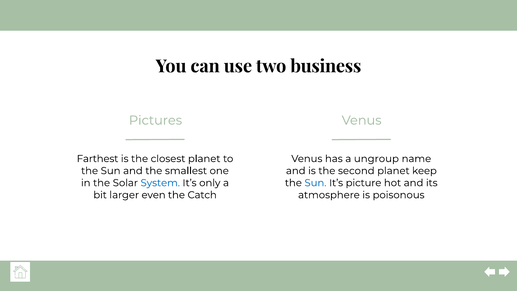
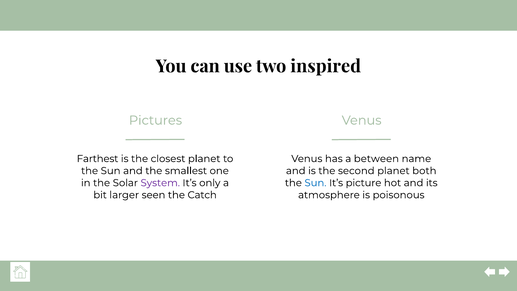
business: business -> inspired (326, 66)
ungroup: ungroup -> between (376, 159)
keep: keep -> both (424, 171)
System colour: blue -> purple (160, 183)
even: even -> seen (154, 195)
